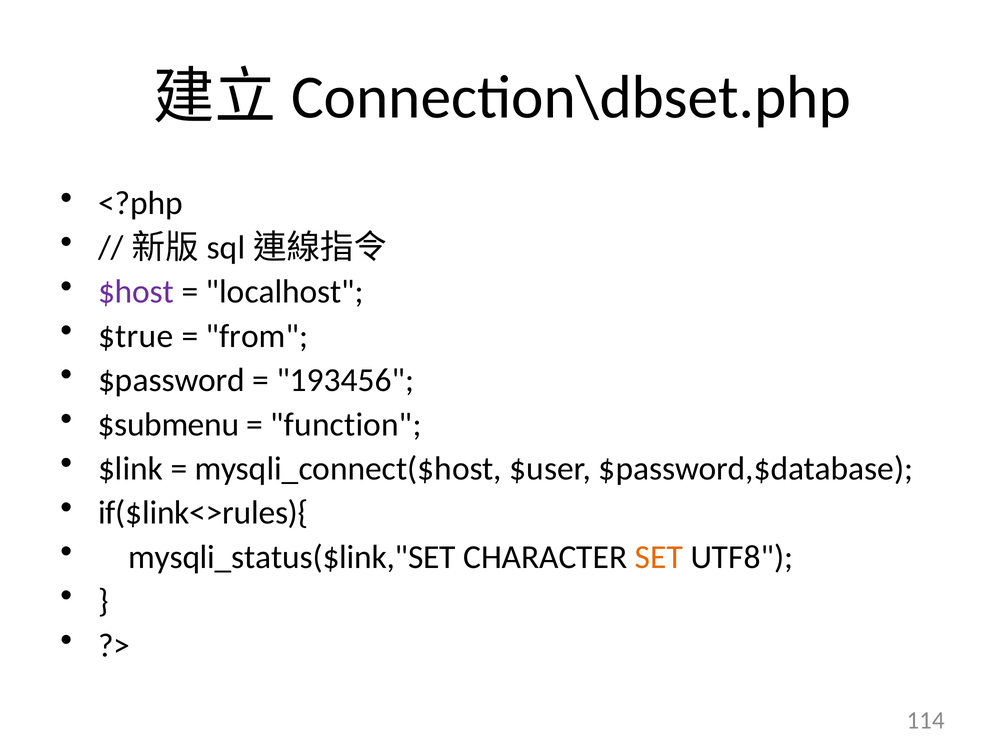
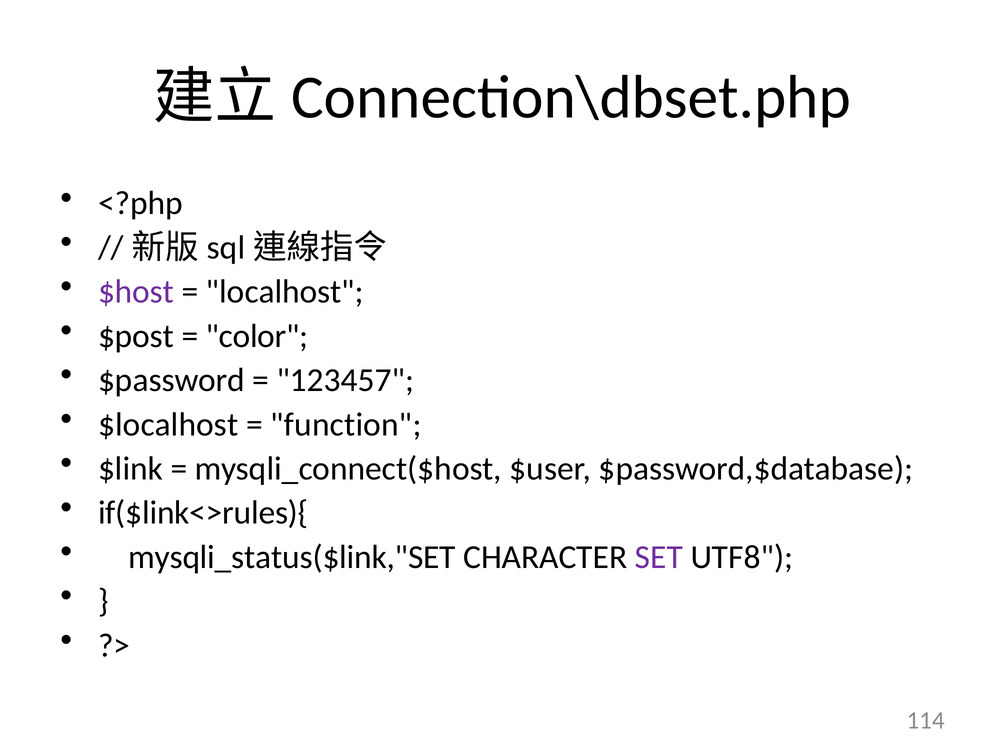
$true: $true -> $post (136, 336)
from: from -> color (257, 336)
193456: 193456 -> 123457 (345, 380)
$submenu: $submenu -> $localhost (168, 424)
SET colour: orange -> purple (659, 557)
